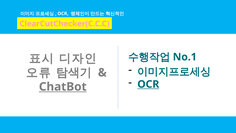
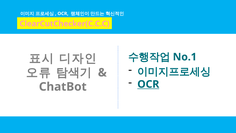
ChatBot underline: present -> none (63, 87)
